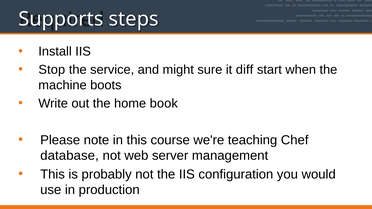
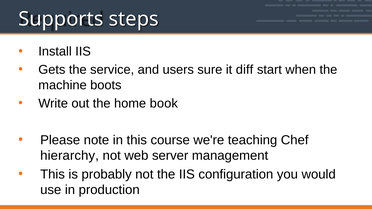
Stop: Stop -> Gets (52, 70)
might: might -> users (178, 70)
database: database -> hierarchy (70, 156)
